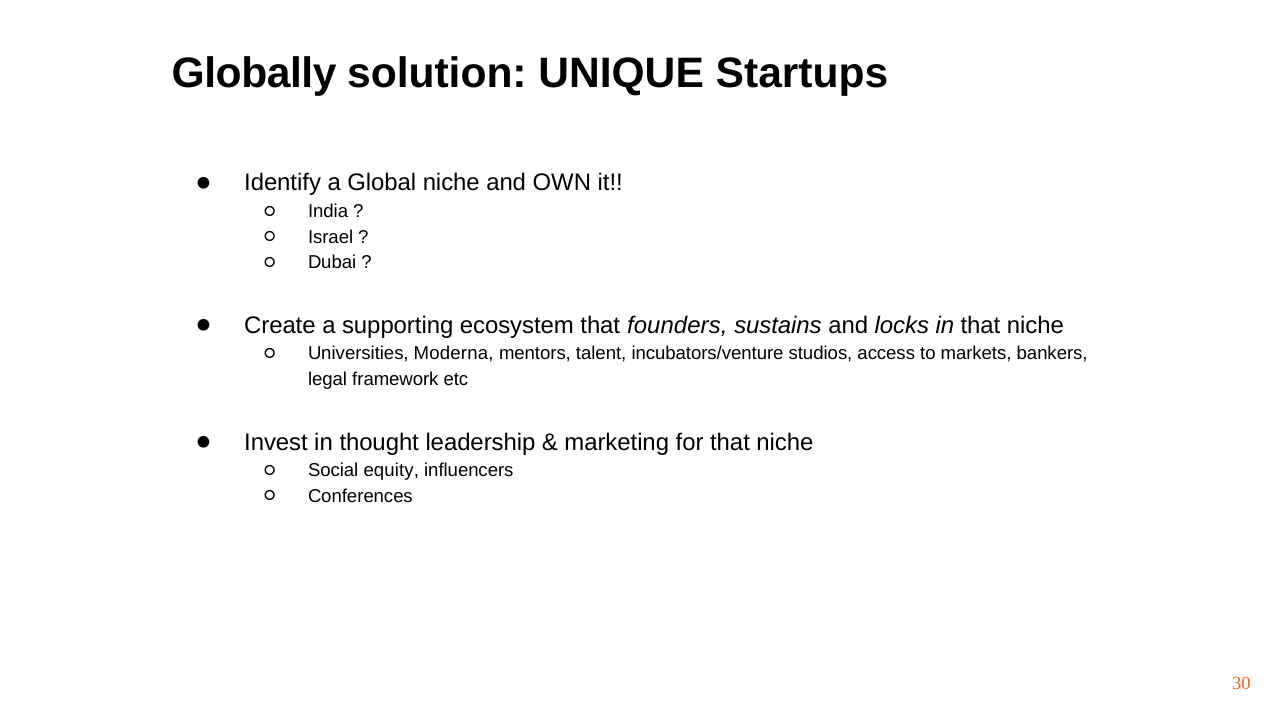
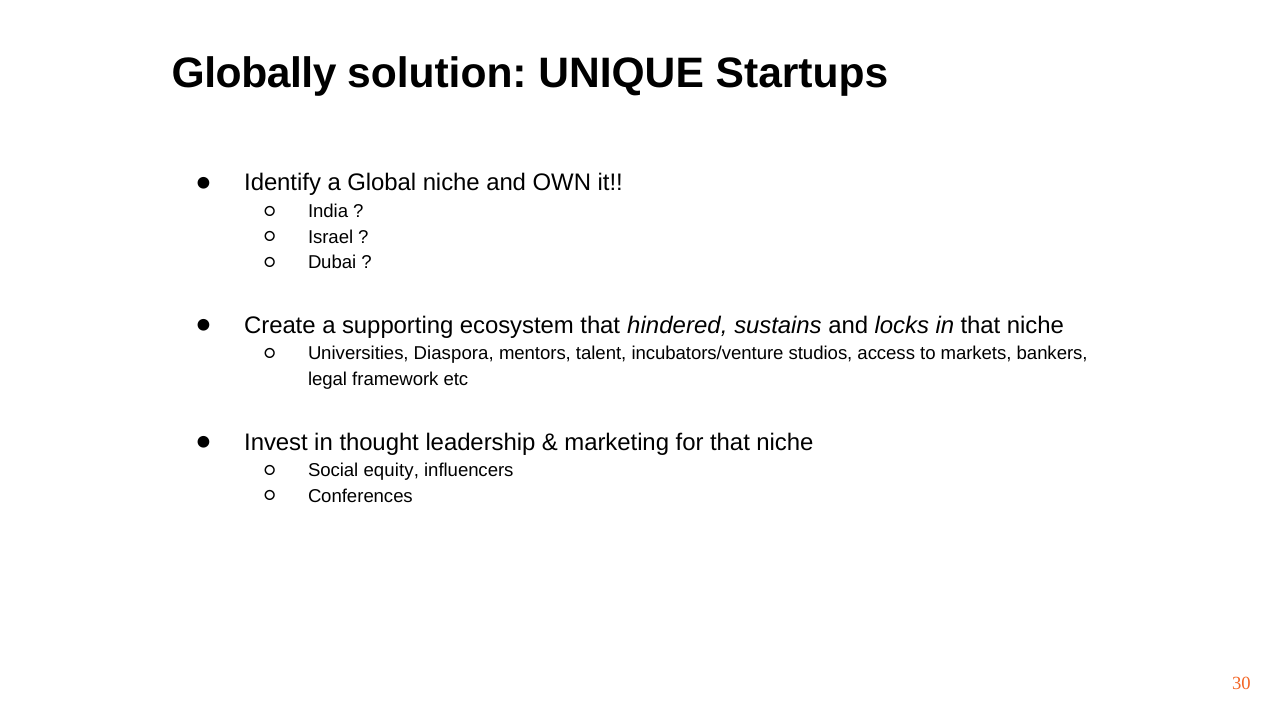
founders: founders -> hindered (677, 325)
Moderna: Moderna -> Diaspora (454, 354)
